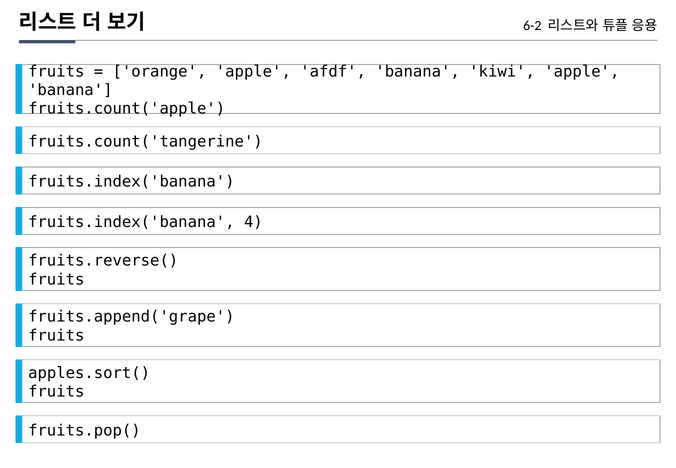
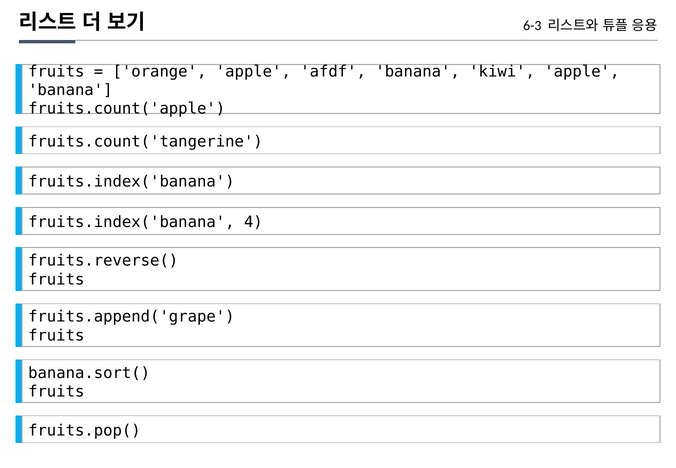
6-2: 6-2 -> 6-3 (532, 26)
apples.sort(: apples.sort( -> banana.sort( (89, 373)
